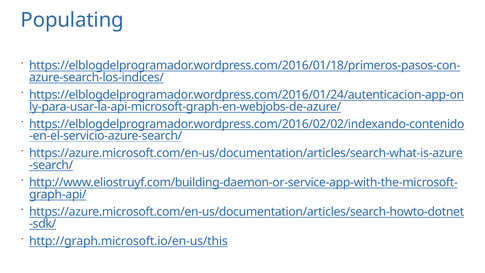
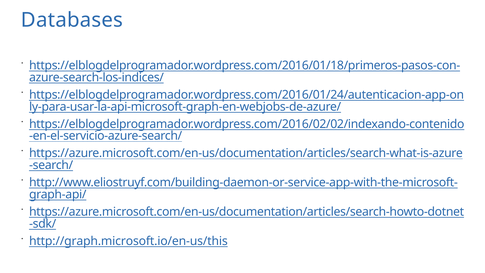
Populating: Populating -> Databases (72, 20)
